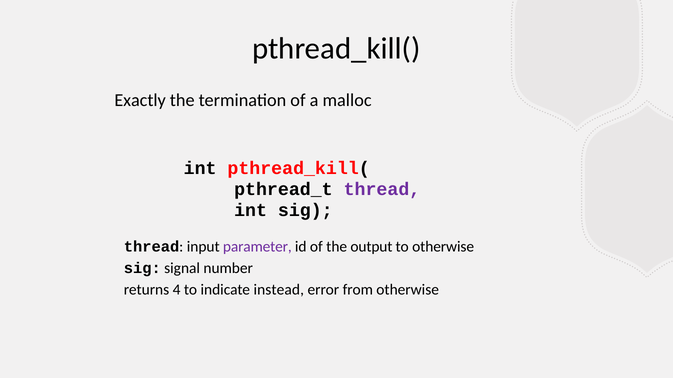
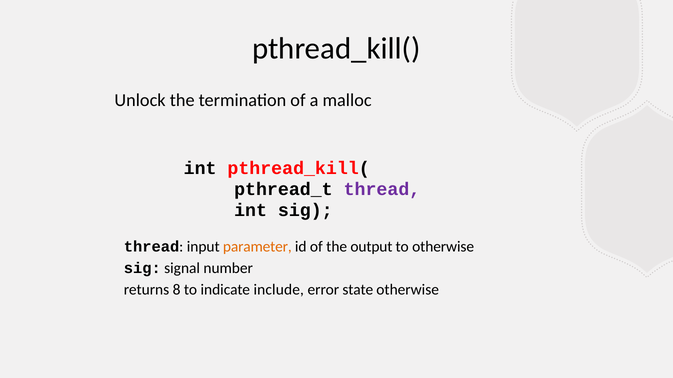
Exactly: Exactly -> Unlock (140, 101)
parameter colour: purple -> orange (257, 247)
4: 4 -> 8 (177, 290)
instead: instead -> include (279, 290)
from: from -> state (358, 290)
